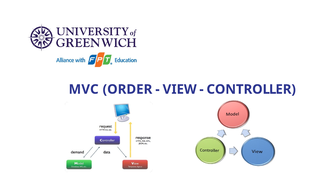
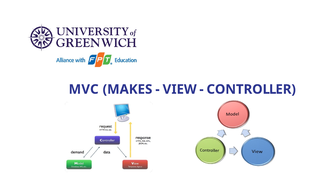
ORDER: ORDER -> MAKES (127, 89)
